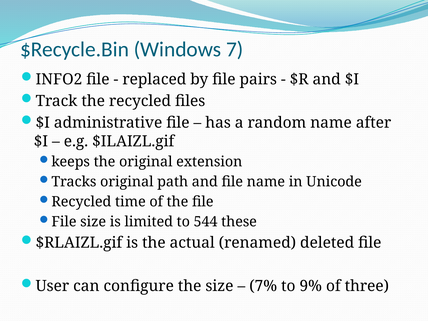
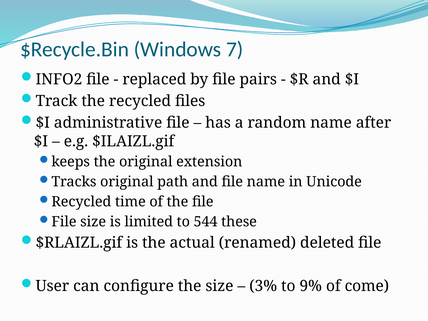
7%: 7% -> 3% (263, 286)
three: three -> come (367, 286)
